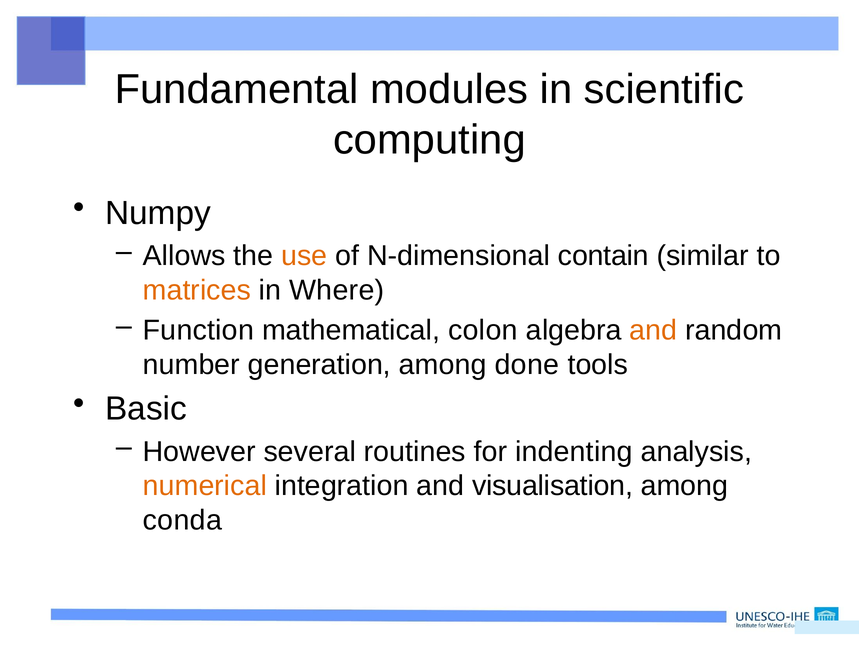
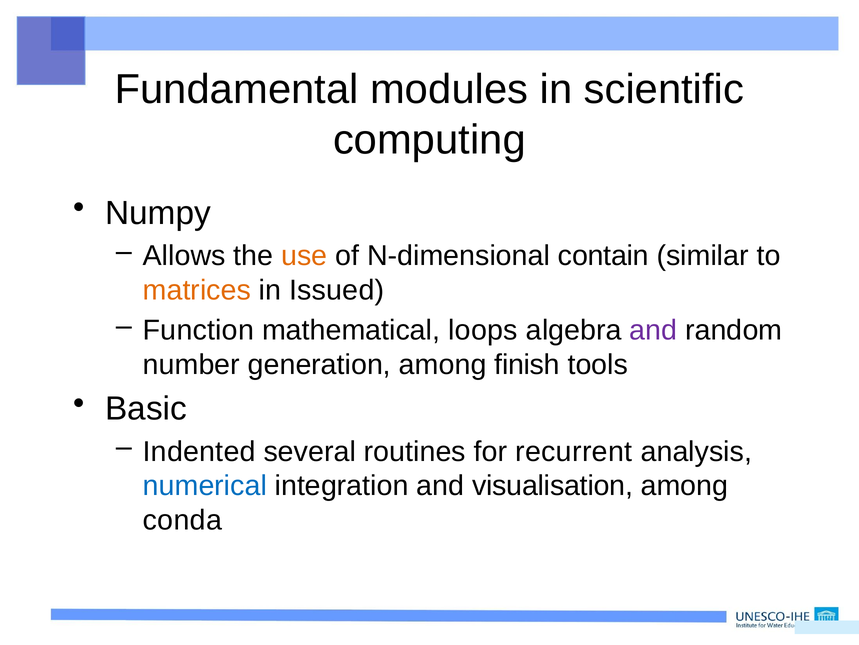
Where: Where -> Issued (337, 290)
colon: colon -> loops (483, 330)
and colour: orange -> purple (653, 330)
done: done -> finish (527, 364)
However: However -> Indented (199, 451)
indenting: indenting -> recurrent (574, 451)
numerical colour: orange -> blue (205, 485)
